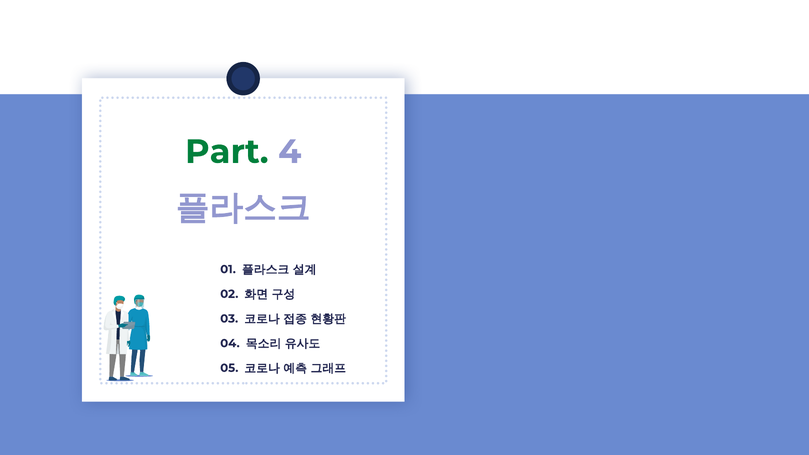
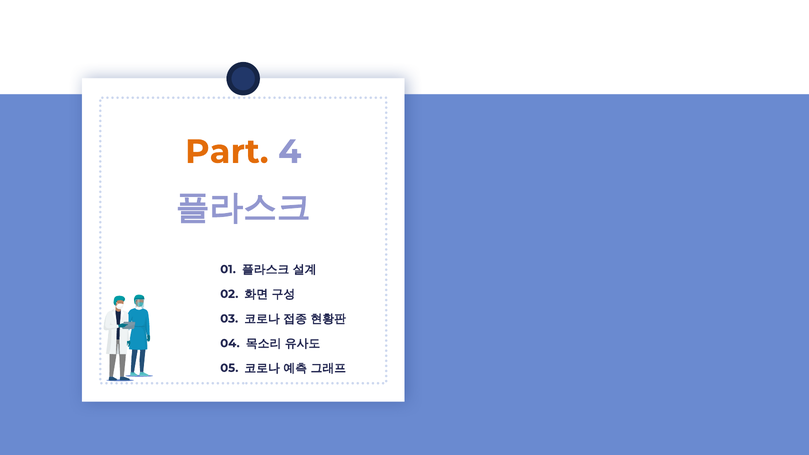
Part colour: green -> orange (227, 152)
